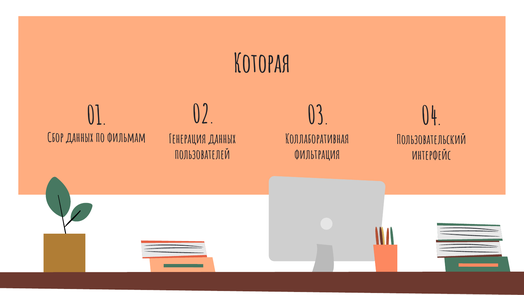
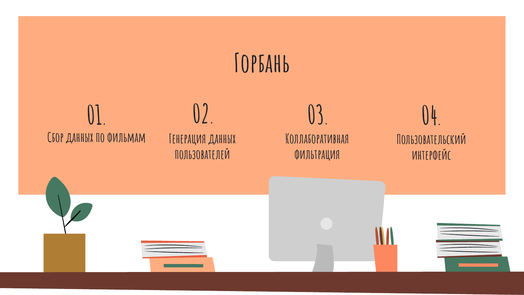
Которая: Которая -> Горбань (262, 64)
